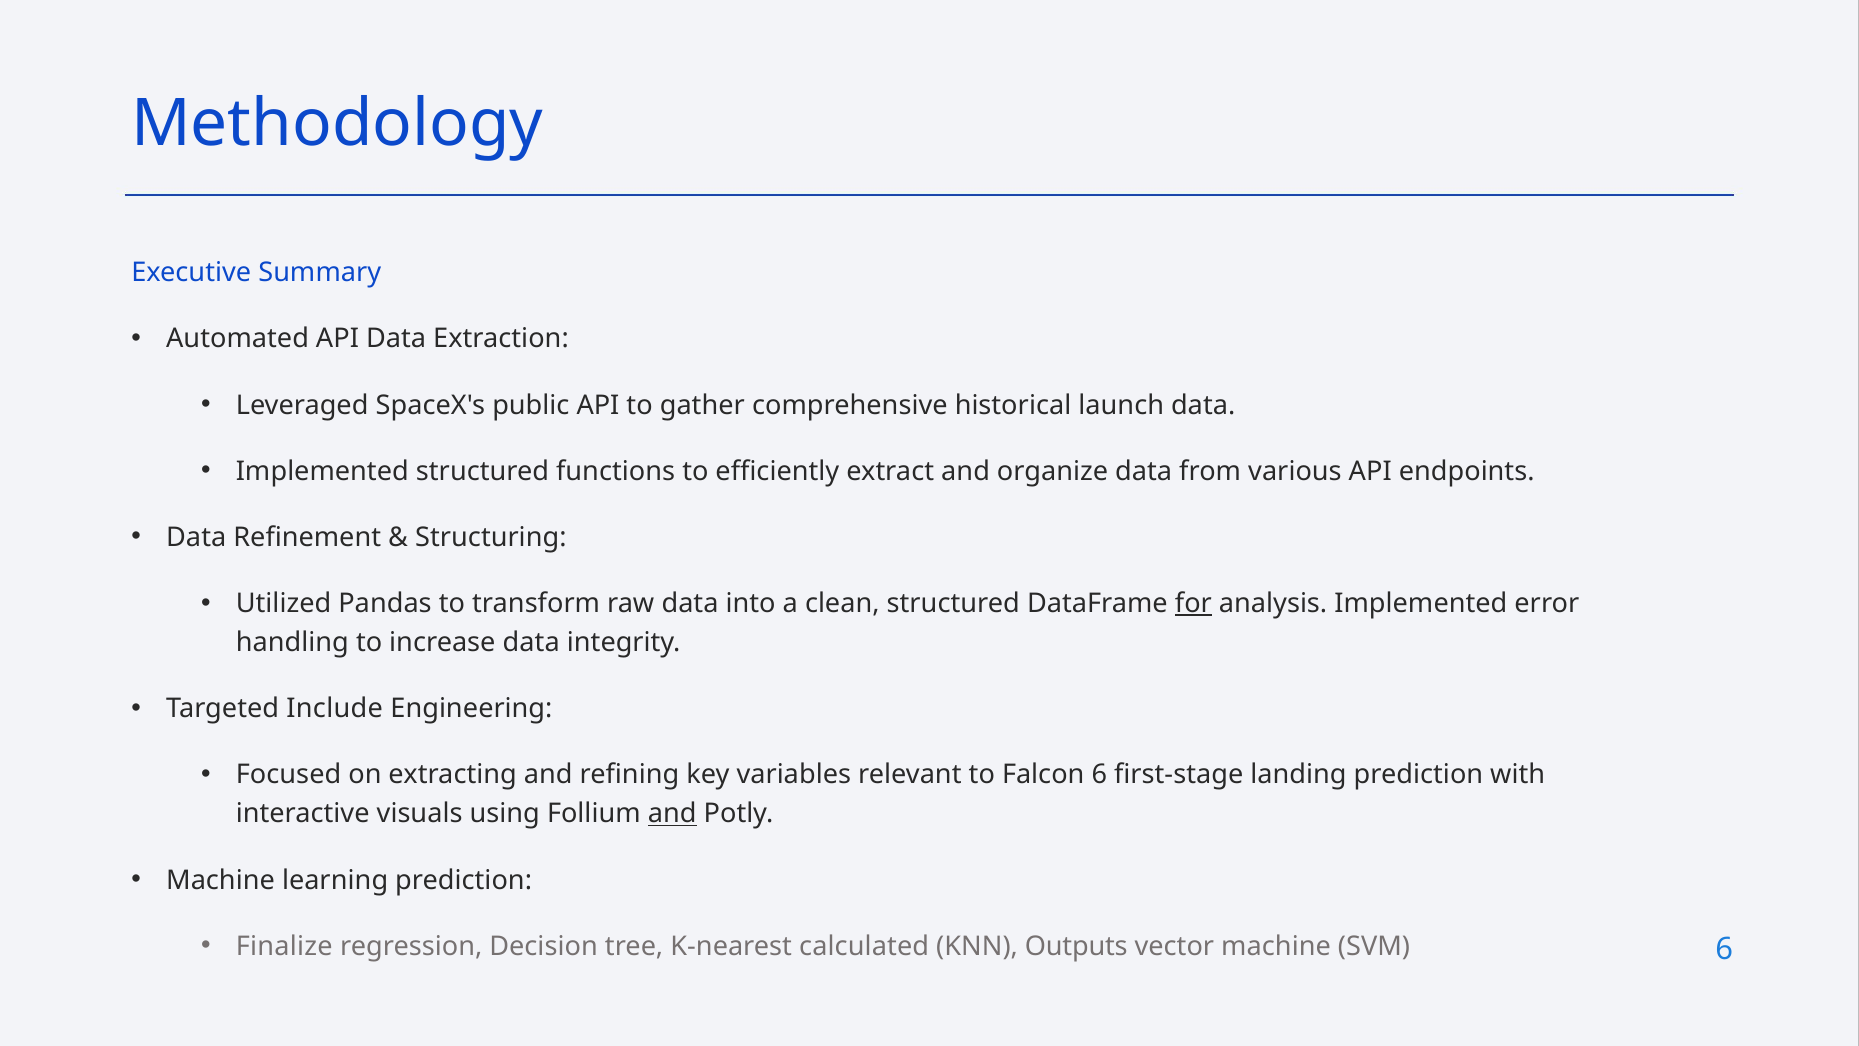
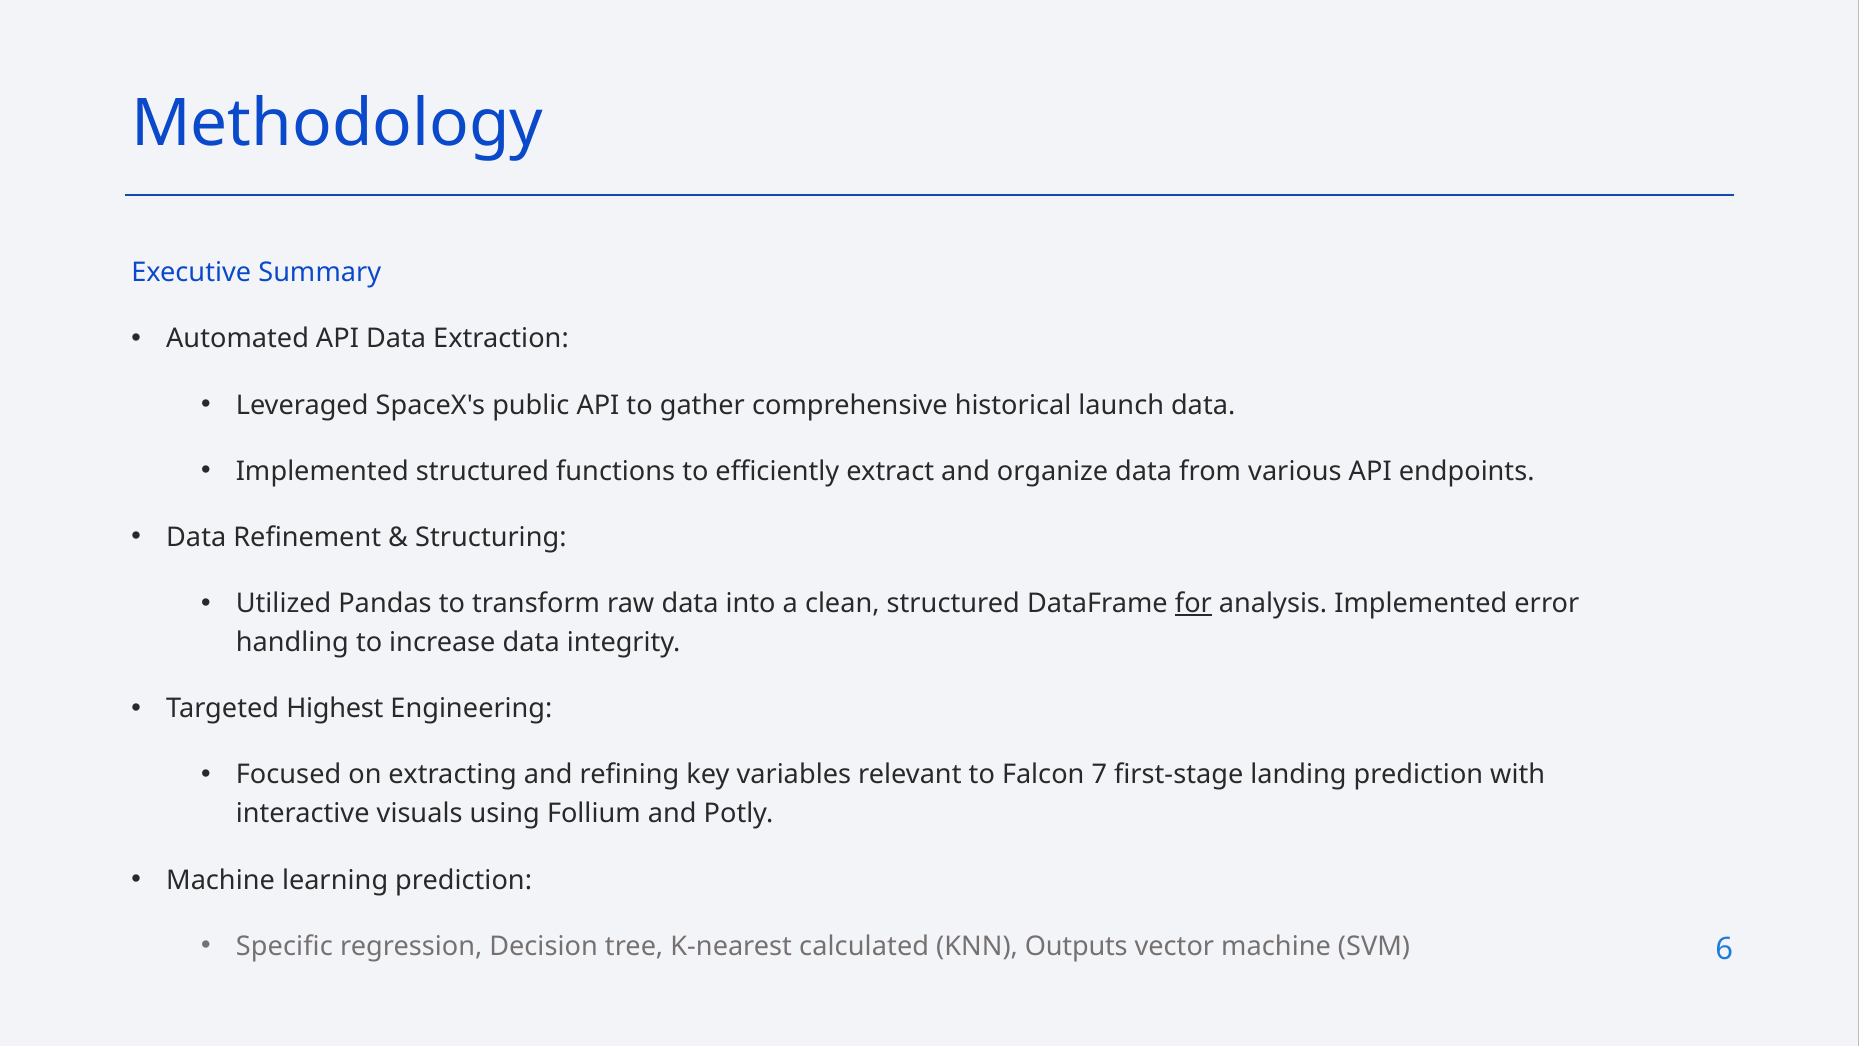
Include: Include -> Highest (335, 709)
Falcon 6: 6 -> 7 (1099, 775)
and underline: present -> none (672, 814)
Finalize: Finalize -> Specific (284, 946)
